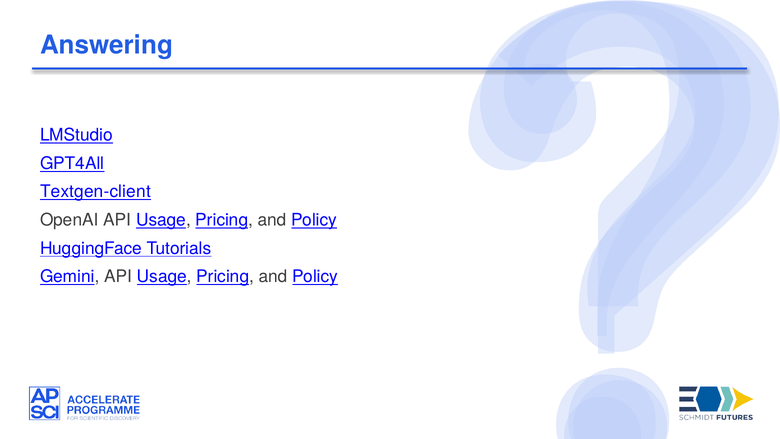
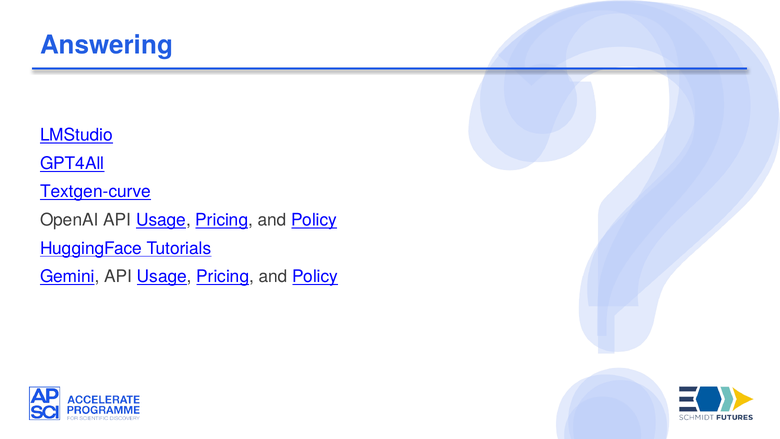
Textgen-client: Textgen-client -> Textgen-curve (96, 192)
